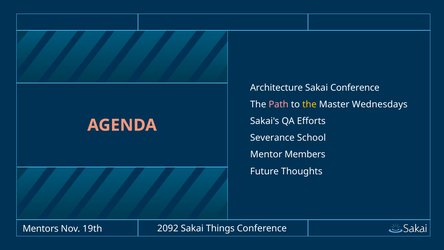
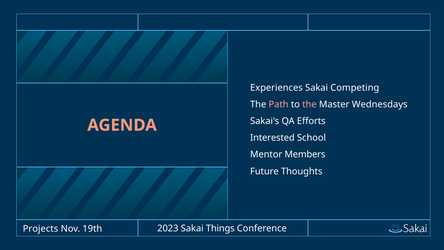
Architecture: Architecture -> Experiences (276, 88)
Sakai Conference: Conference -> Competing (355, 88)
the colour: yellow -> pink (309, 104)
Severance: Severance -> Interested (272, 138)
Mentors: Mentors -> Projects (41, 229)
2092: 2092 -> 2023 (168, 228)
